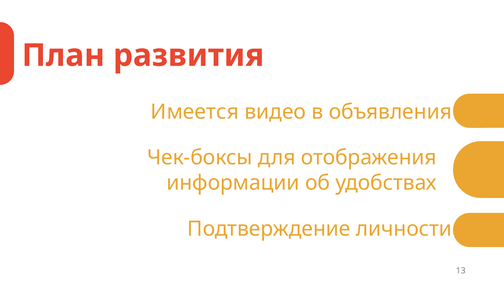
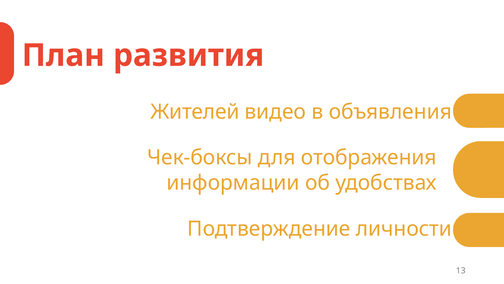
Имеется: Имеется -> Жителей (195, 112)
